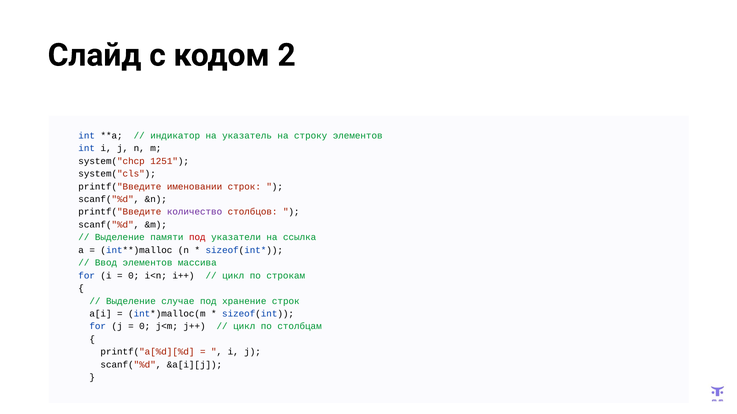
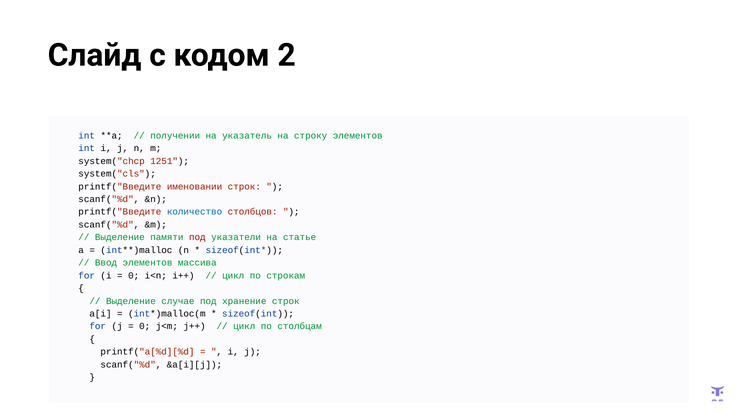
индикатор: индикатор -> получении (175, 136)
количество colour: purple -> blue (195, 212)
ссылка: ссылка -> статье (300, 238)
